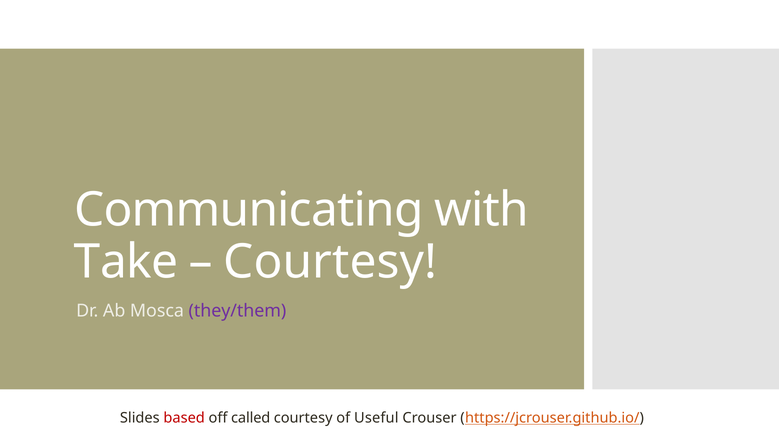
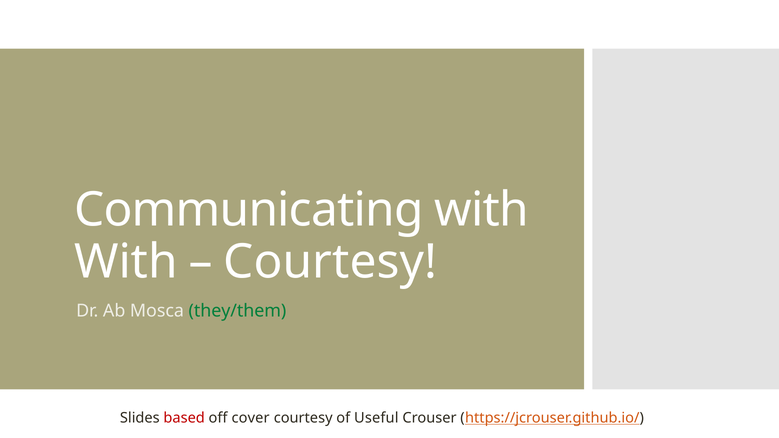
Take: Take -> With (126, 262)
they/them colour: purple -> green (237, 311)
called: called -> cover (251, 418)
